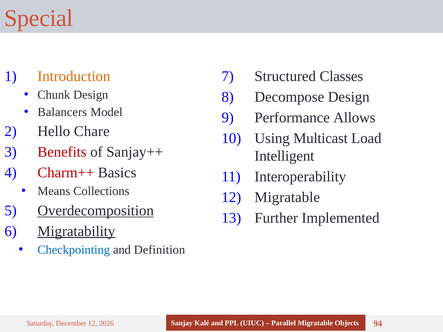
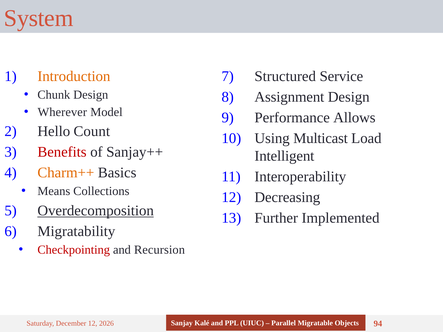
Special: Special -> System (39, 18)
Classes: Classes -> Service (341, 76)
Decompose: Decompose -> Assignment (289, 97)
Balancers: Balancers -> Wherever (62, 112)
Chare: Chare -> Count (92, 132)
Charm++ colour: red -> orange (66, 173)
Migratable: Migratable -> Decreasing (287, 197)
Migratability underline: present -> none (76, 231)
Checkpointing colour: blue -> red (74, 250)
Definition: Definition -> Recursion (159, 250)
